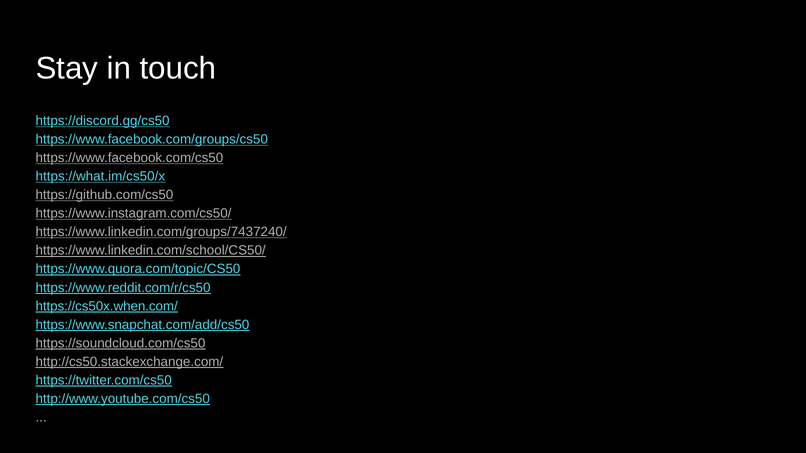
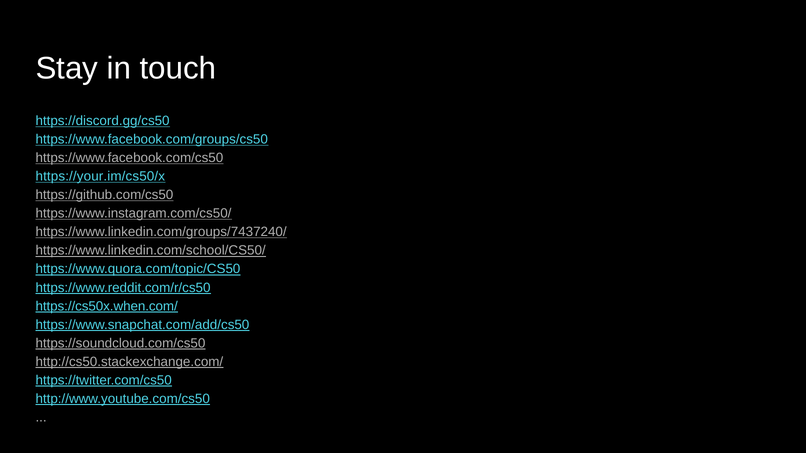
https://what.im/cs50/x: https://what.im/cs50/x -> https://your.im/cs50/x (100, 177)
